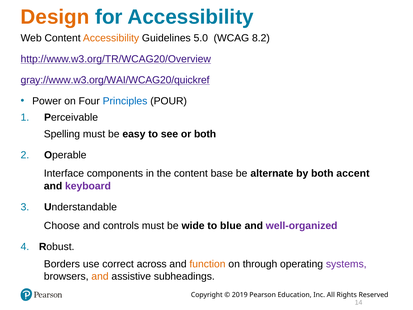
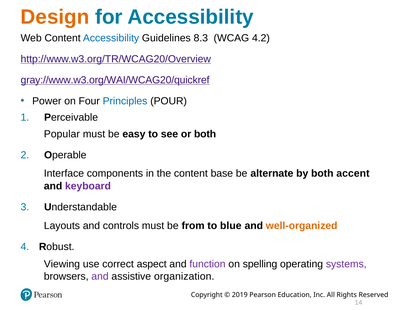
Accessibility colour: orange -> blue (111, 38)
5.0: 5.0 -> 8.3 (201, 38)
8.2: 8.2 -> 4.2 (261, 38)
Spelling: Spelling -> Popular (62, 134)
Choose: Choose -> Layouts (62, 226)
wide: wide -> from (193, 226)
well-organized colour: purple -> orange (302, 226)
Borders: Borders -> Viewing (62, 264)
across: across -> aspect (152, 264)
function colour: orange -> purple (207, 264)
through: through -> spelling (260, 264)
and colour: orange -> purple (100, 276)
subheadings: subheadings -> organization (184, 276)
